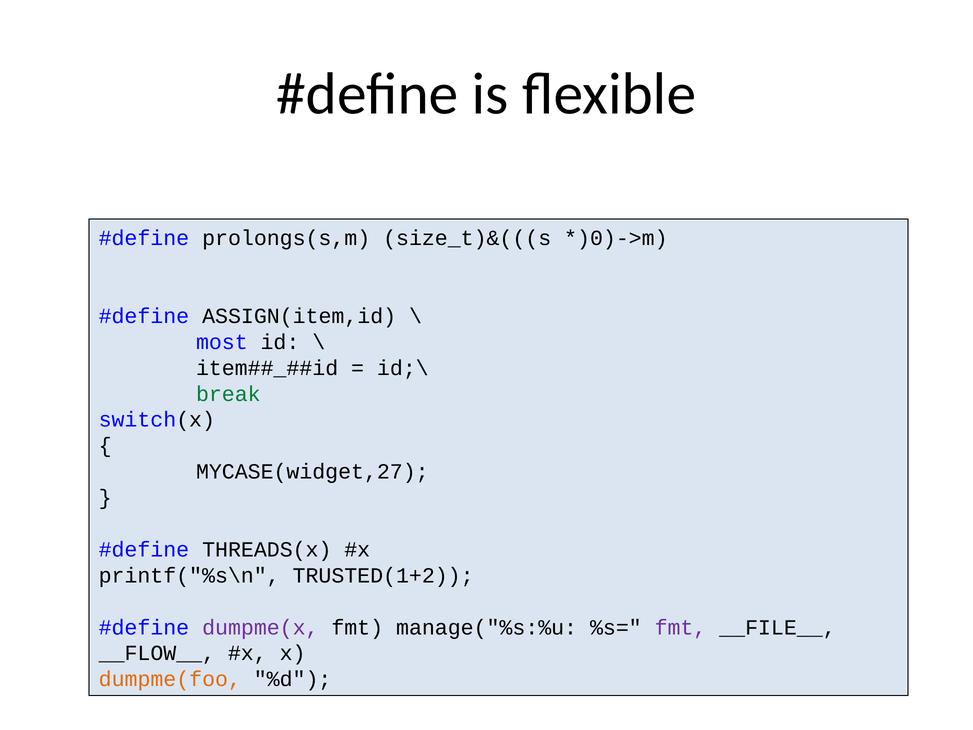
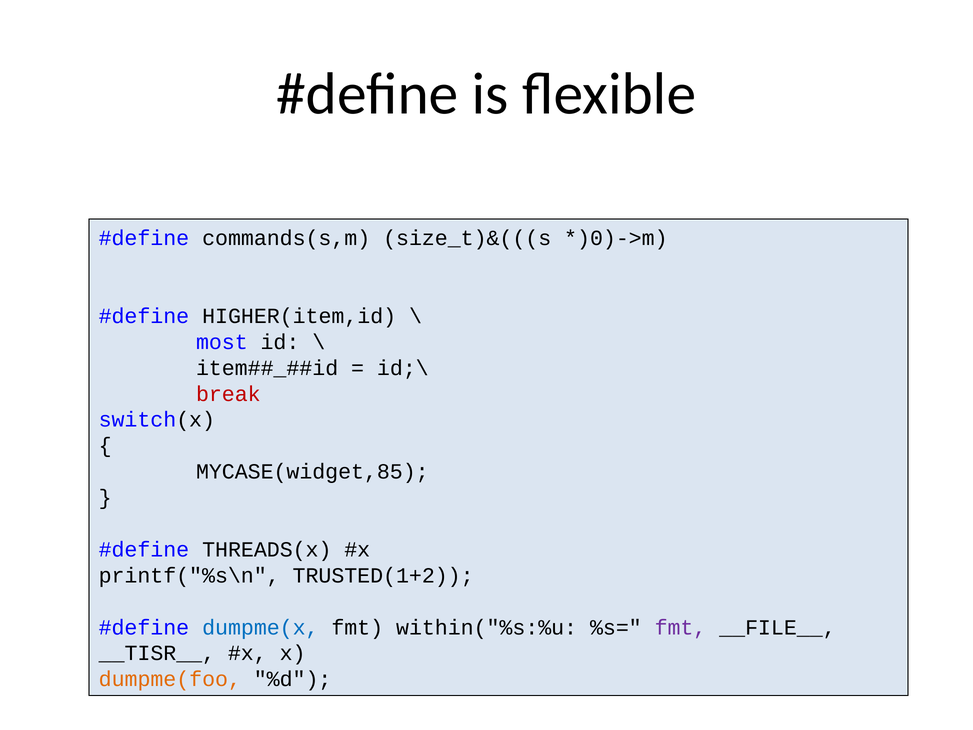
prolongs(s,m: prolongs(s,m -> commands(s,m (286, 238)
ASSIGN(item,id: ASSIGN(item,id -> HIGHER(item,id (299, 316)
break colour: green -> red (228, 394)
MYCASE(widget,27: MYCASE(widget,27 -> MYCASE(widget,85 (312, 472)
dumpme(x colour: purple -> blue (260, 627)
manage("%s:%u: manage("%s:%u -> within("%s:%u (487, 627)
__FLOW__: __FLOW__ -> __TISR__ (157, 653)
